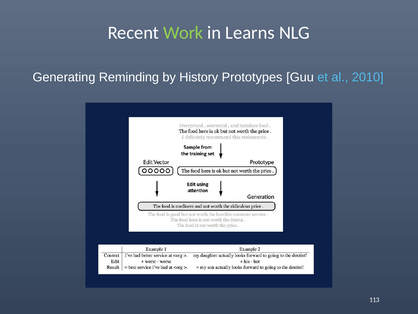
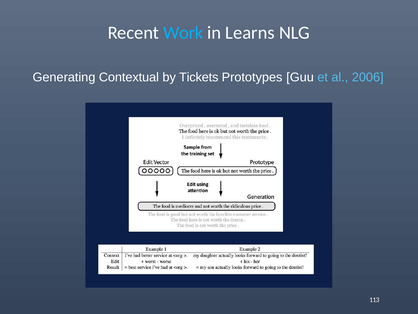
Work colour: light green -> light blue (183, 33)
Reminding: Reminding -> Contextual (129, 77)
History: History -> Tickets (199, 77)
2010: 2010 -> 2006 (368, 77)
